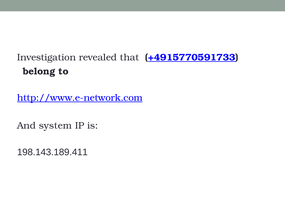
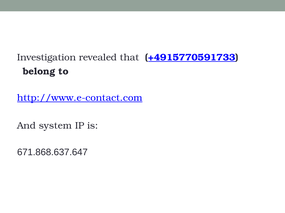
http://www.e-network.com: http://www.e-network.com -> http://www.e-contact.com (80, 98)
198.143.189.411: 198.143.189.411 -> 671.868.637.647 (52, 153)
